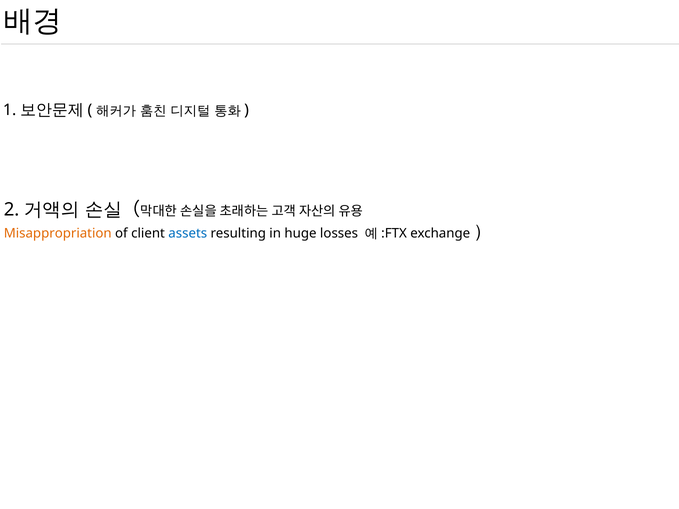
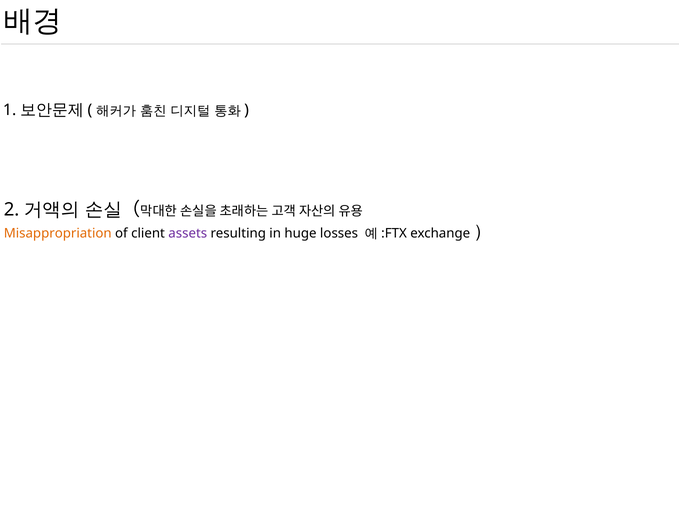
assets colour: blue -> purple (188, 234)
